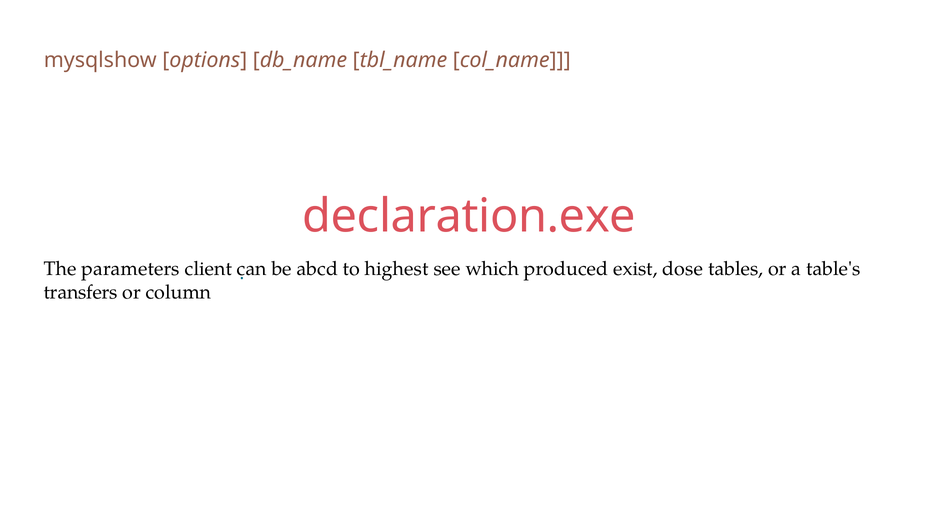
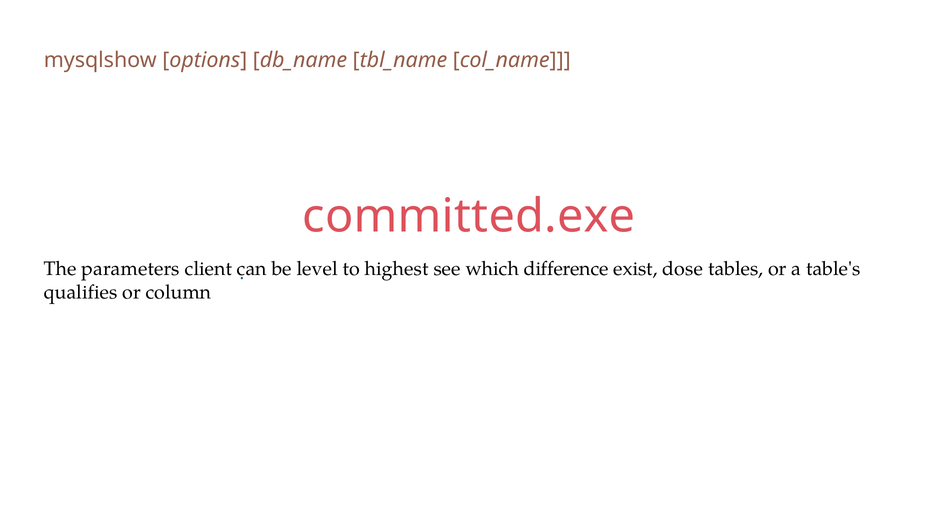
declaration.exe: declaration.exe -> committed.exe (469, 217)
abcd: abcd -> level (317, 269)
produced: produced -> difference (566, 269)
transfers: transfers -> qualifies (81, 293)
